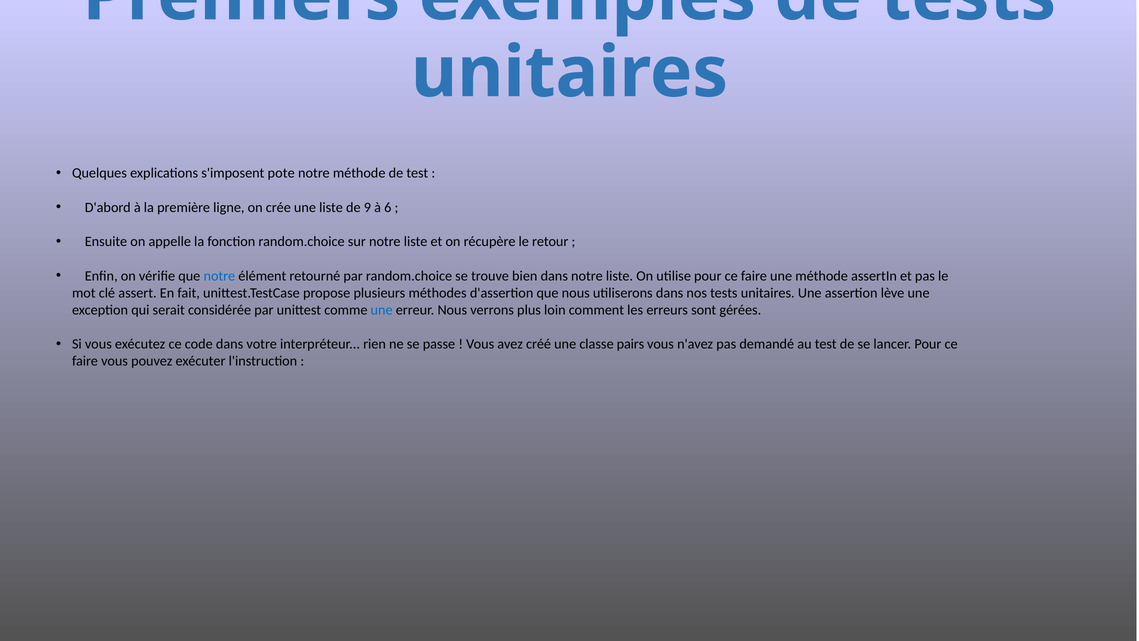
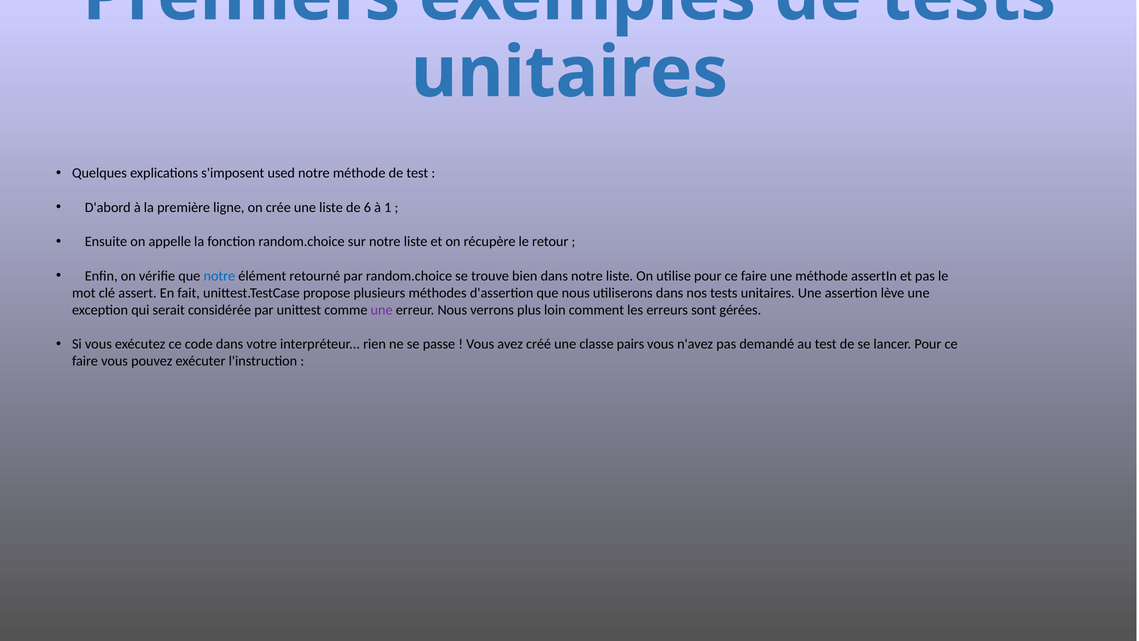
pote: pote -> used (281, 173)
9: 9 -> 6 (367, 207)
6: 6 -> 1 (388, 207)
une colour: blue -> purple (382, 310)
